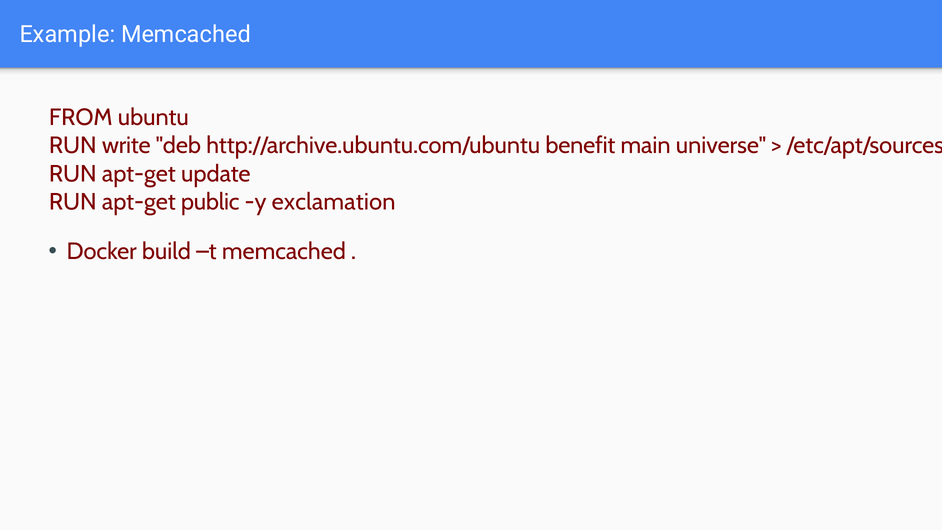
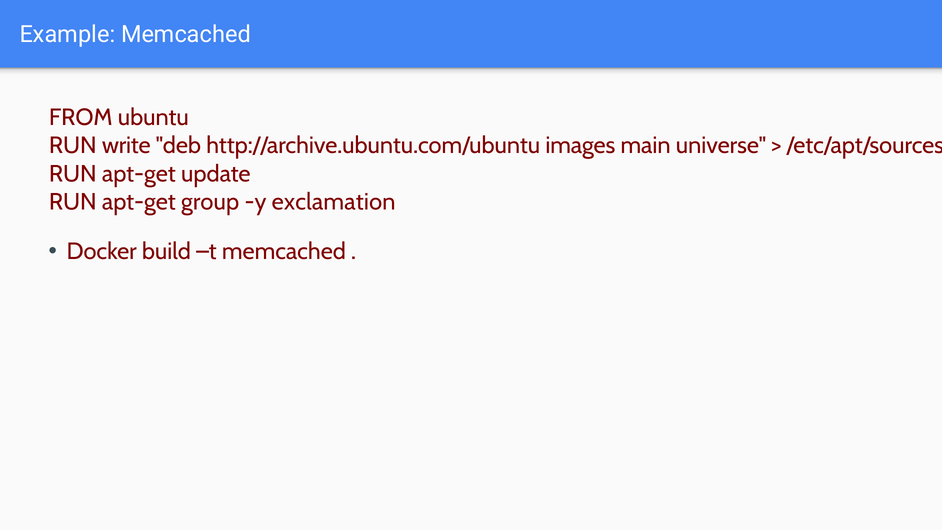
benefit: benefit -> images (580, 146)
public: public -> group (210, 202)
